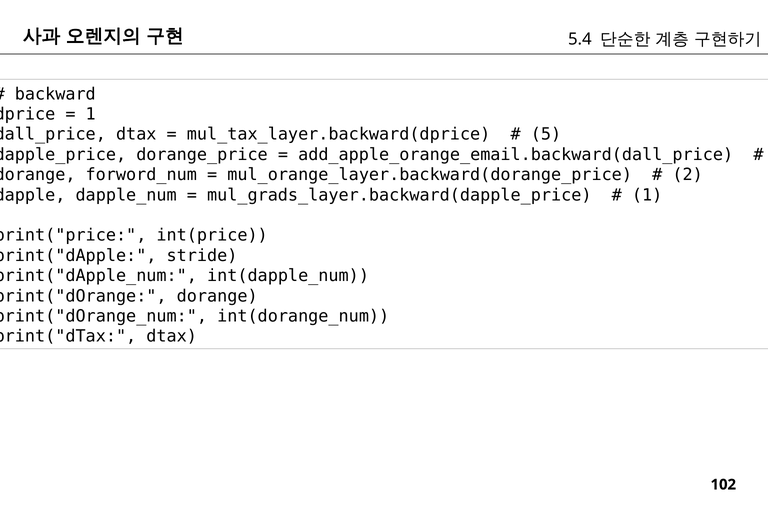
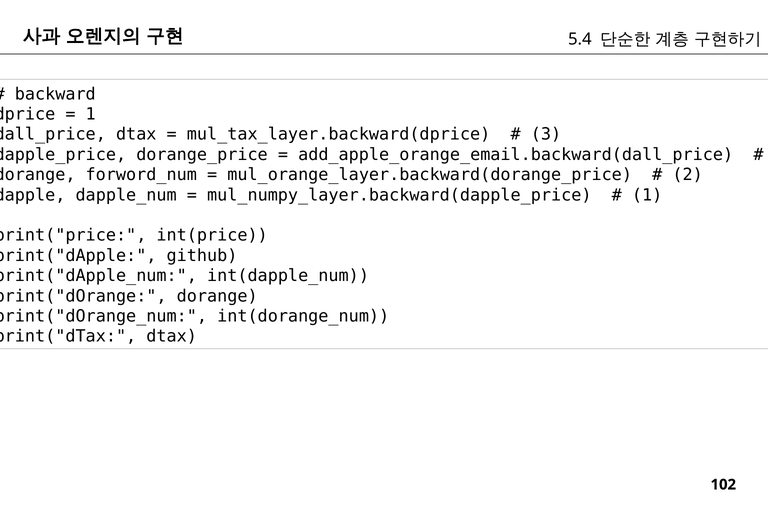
5: 5 -> 3 (546, 134)
mul_grads_layer.backward(dapple_price: mul_grads_layer.backward(dapple_price -> mul_numpy_layer.backward(dapple_price (399, 195)
stride: stride -> github (202, 255)
